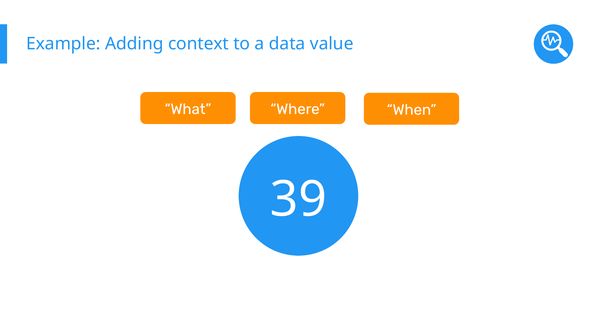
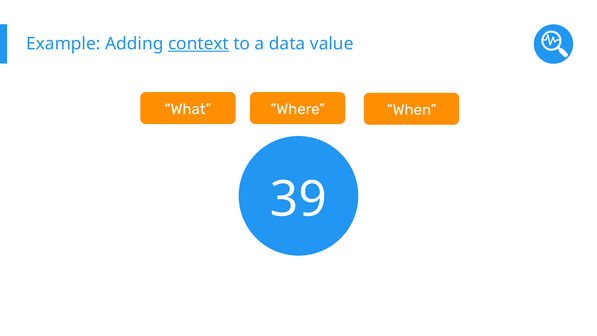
context underline: none -> present (198, 44)
